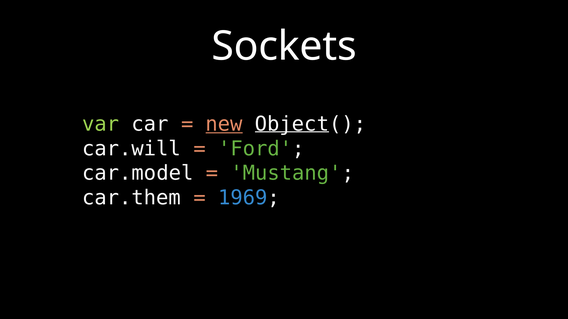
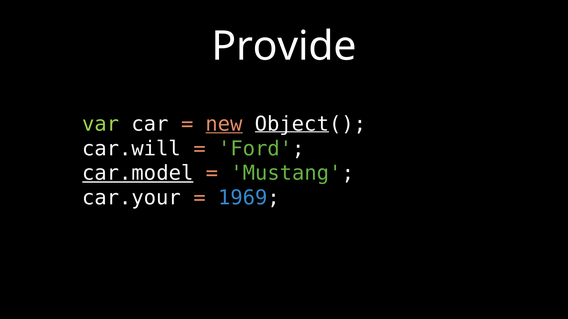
Sockets: Sockets -> Provide (284, 47)
car.model underline: none -> present (138, 173)
car.them: car.them -> car.your (132, 198)
